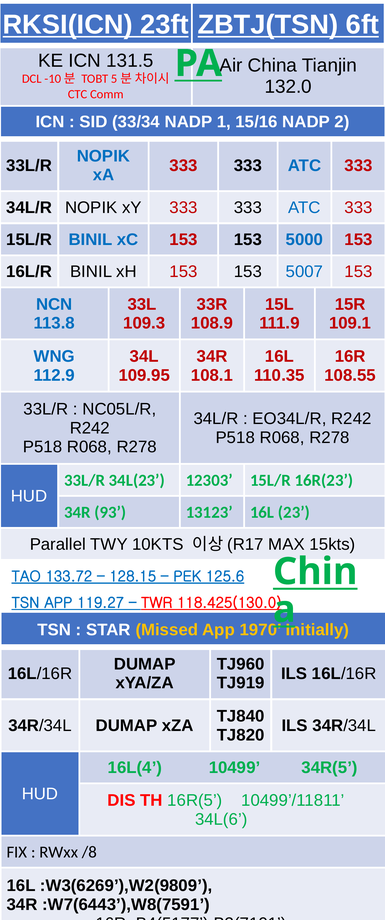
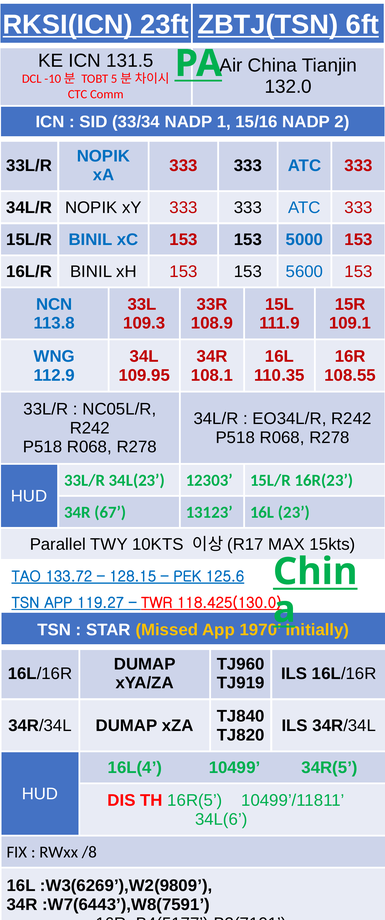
5007: 5007 -> 5600 (304, 272)
93: 93 -> 67 (110, 513)
